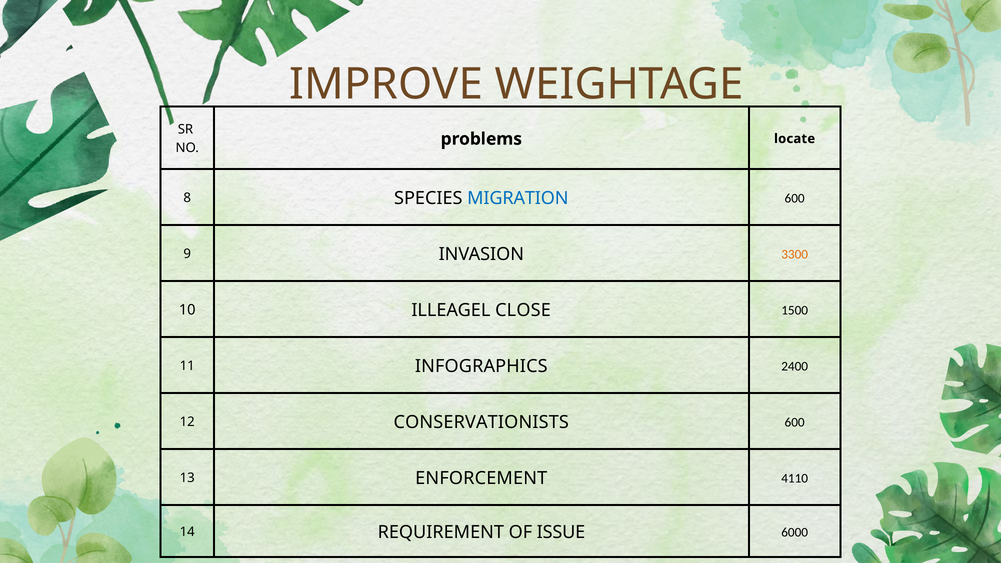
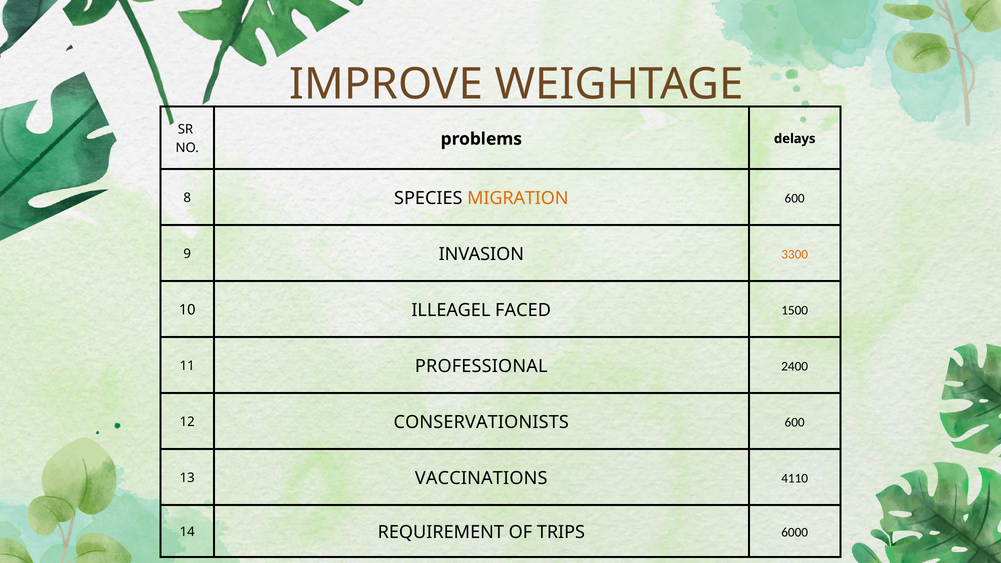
locate: locate -> delays (795, 139)
MIGRATION colour: blue -> orange (518, 198)
CLOSE: CLOSE -> FACED (523, 310)
INFOGRAPHICS: INFOGRAPHICS -> PROFESSIONAL (481, 366)
ENFORCEMENT: ENFORCEMENT -> VACCINATIONS (481, 478)
ISSUE: ISSUE -> TRIPS (561, 532)
